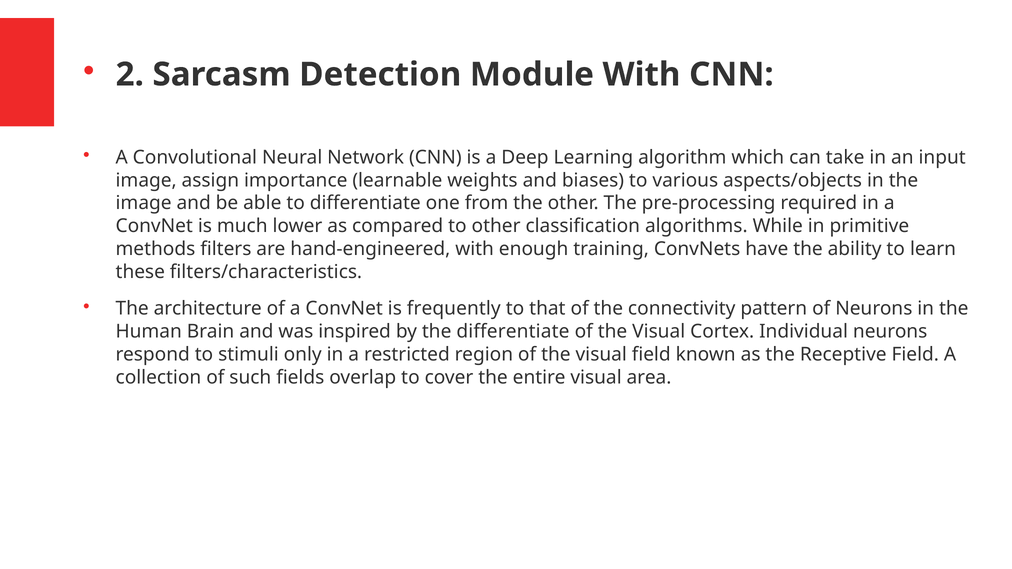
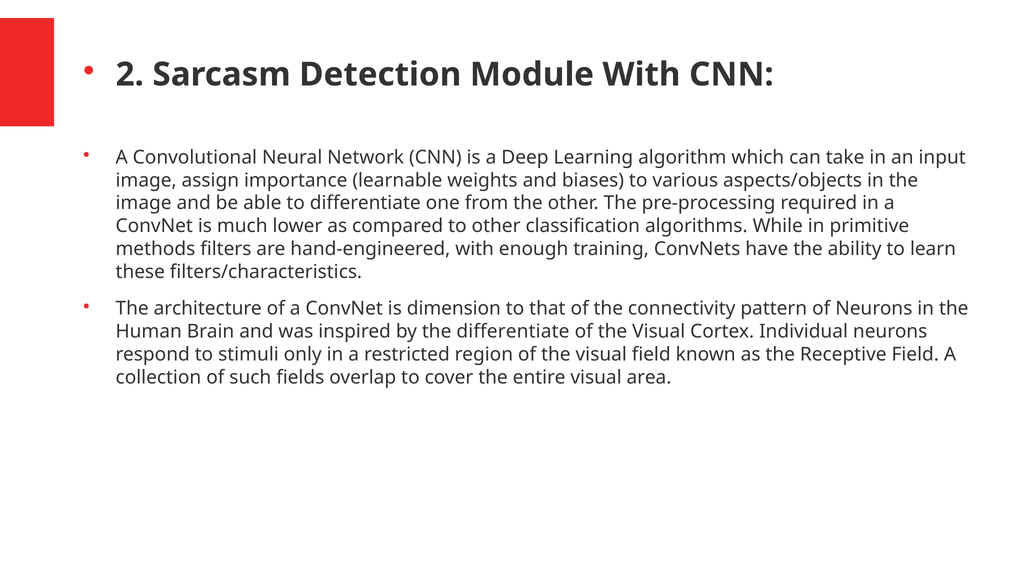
frequently: frequently -> dimension (454, 309)
